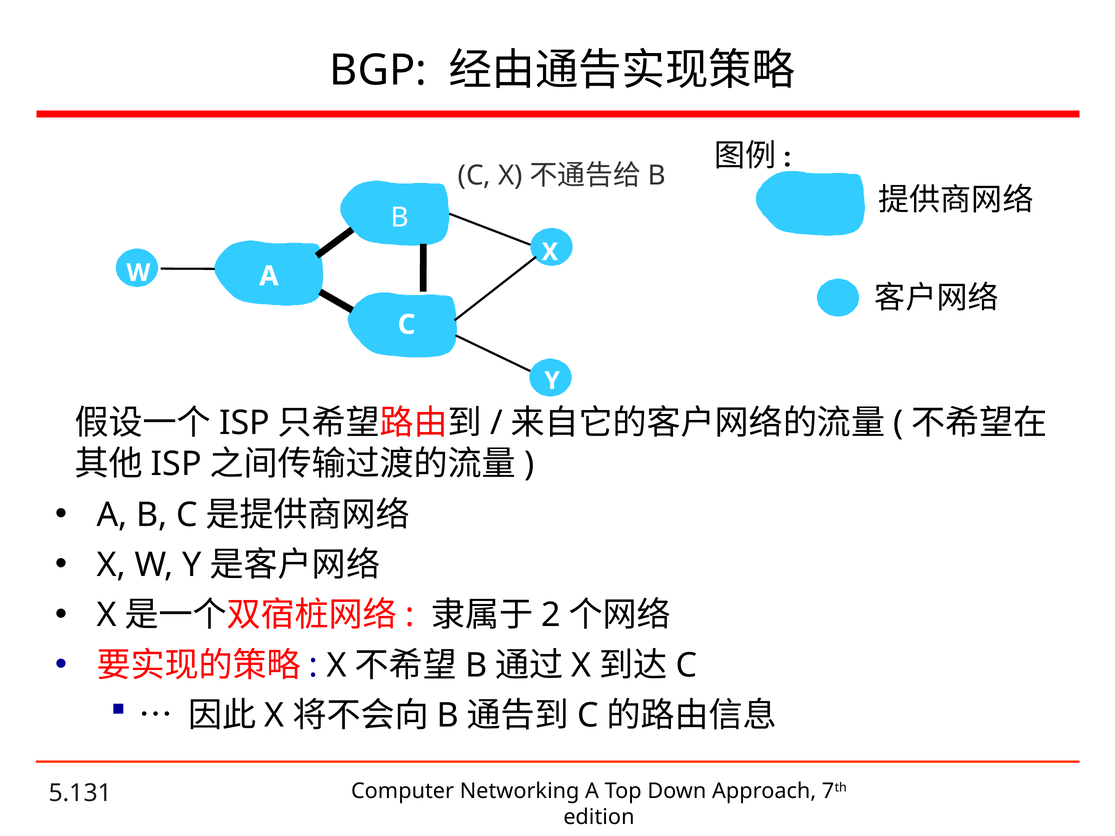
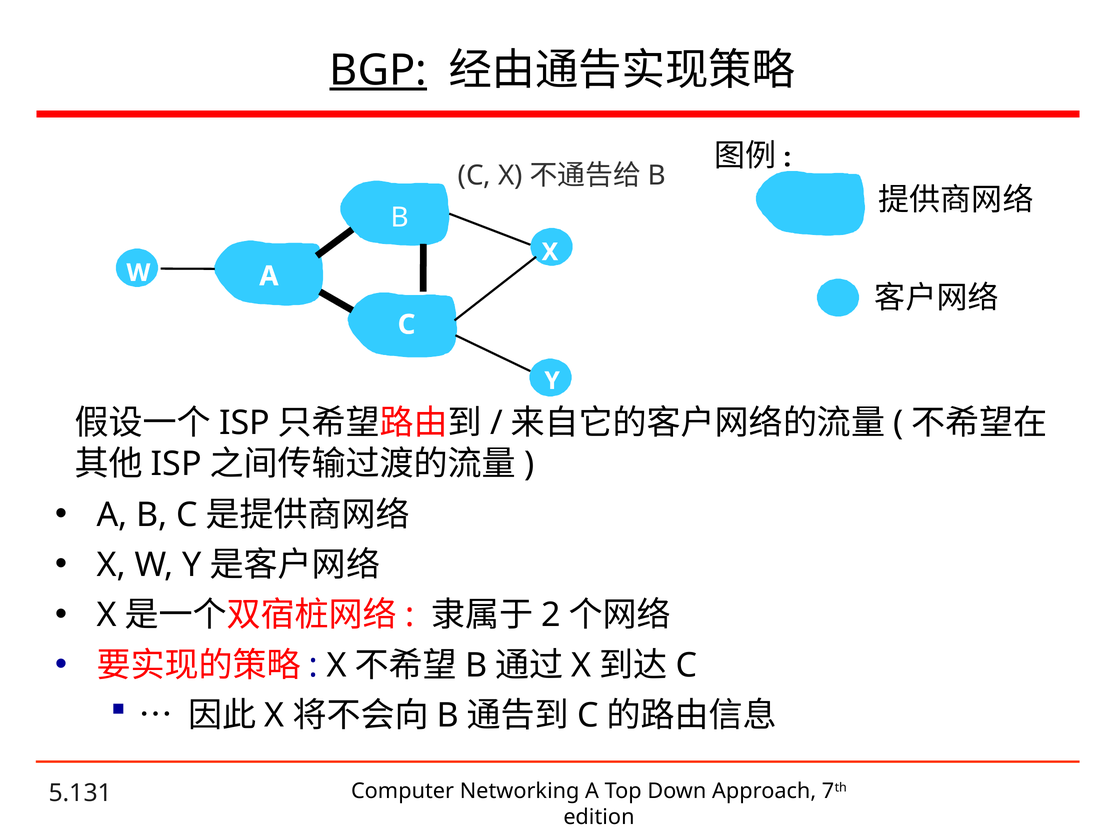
BGP underline: none -> present (378, 70)
